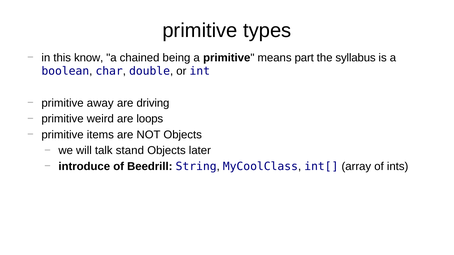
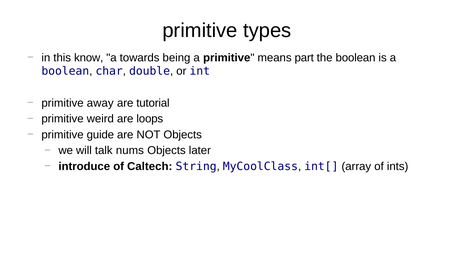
chained: chained -> towards (140, 58)
the syllabus: syllabus -> boolean (356, 58)
driving: driving -> tutorial (153, 103)
items: items -> guide (100, 135)
stand: stand -> nums (130, 151)
Beedrill: Beedrill -> Caltech (150, 167)
